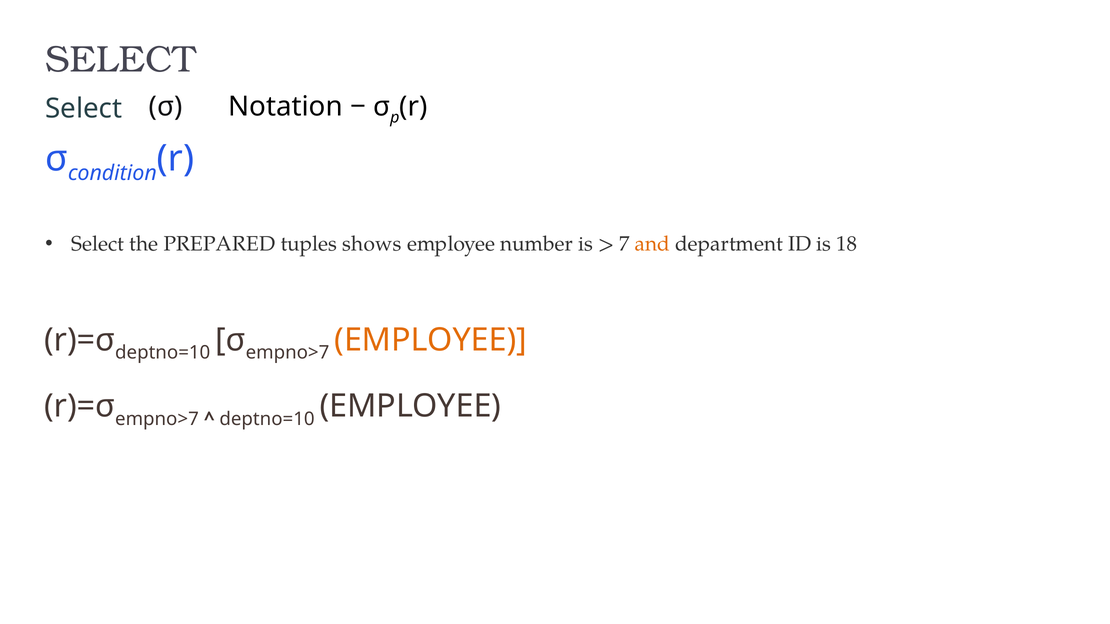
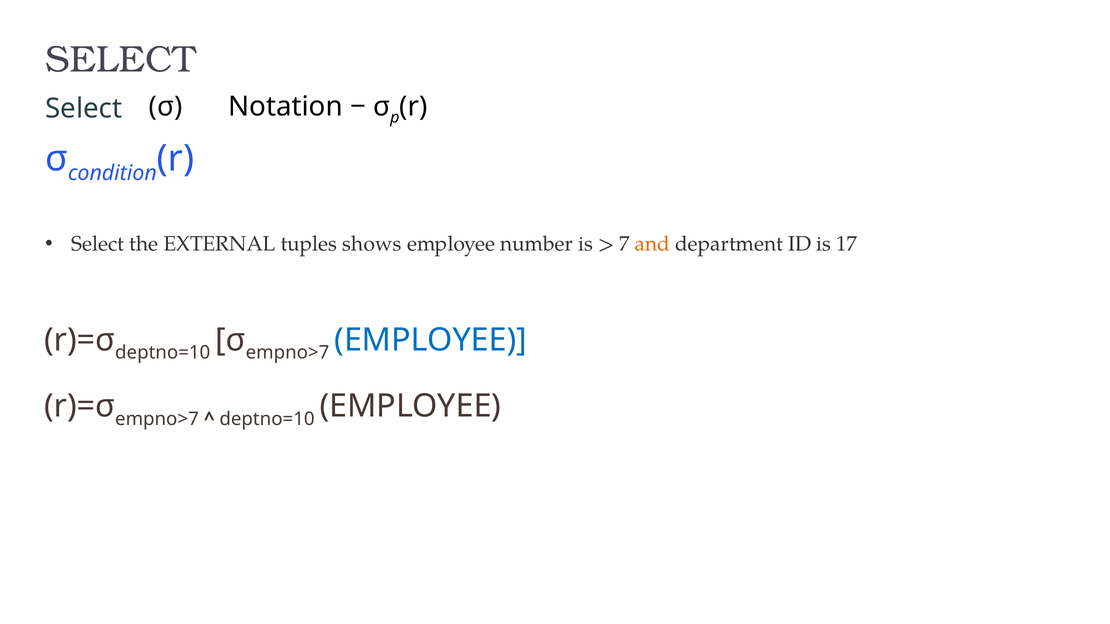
PREPARED: PREPARED -> EXTERNAL (219, 244)
18: 18 -> 17 (847, 244)
EMPLOYEE colour: orange -> blue (431, 340)
